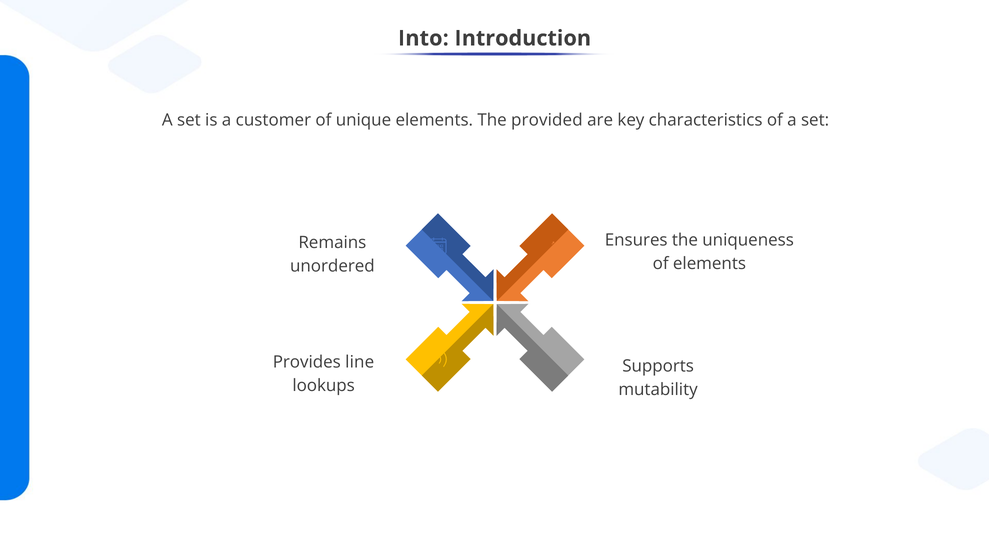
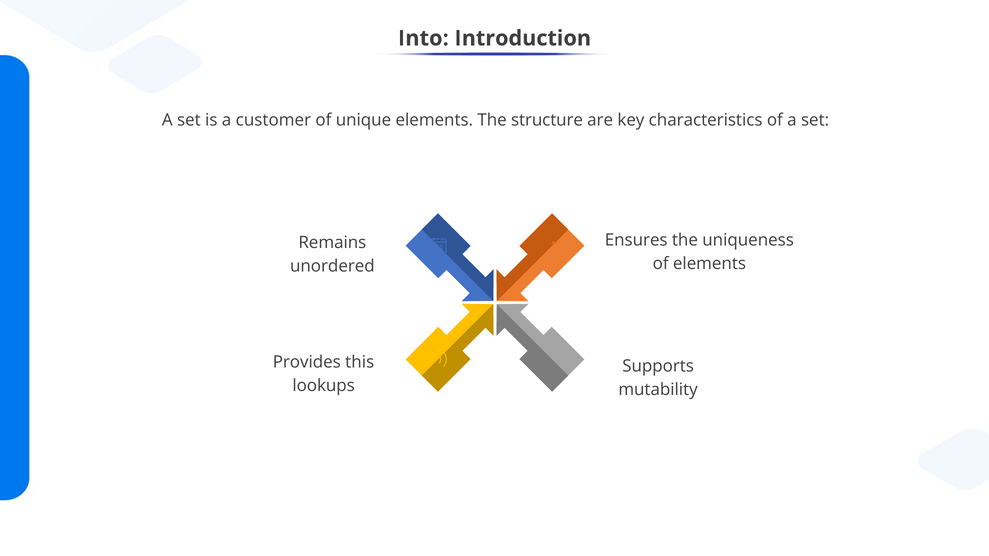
provided: provided -> structure (547, 120)
line: line -> this (360, 362)
